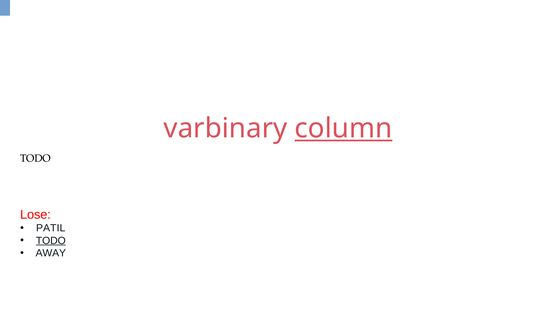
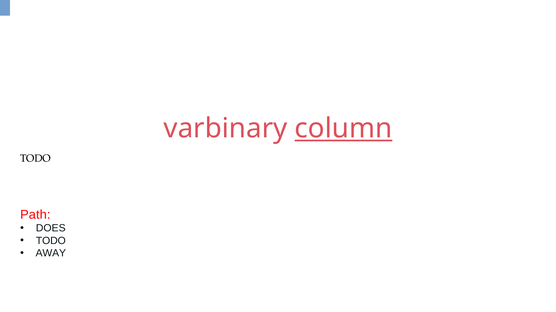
Lose: Lose -> Path (35, 215)
PATIL: PATIL -> DOES (51, 229)
TODO underline: present -> none (51, 241)
